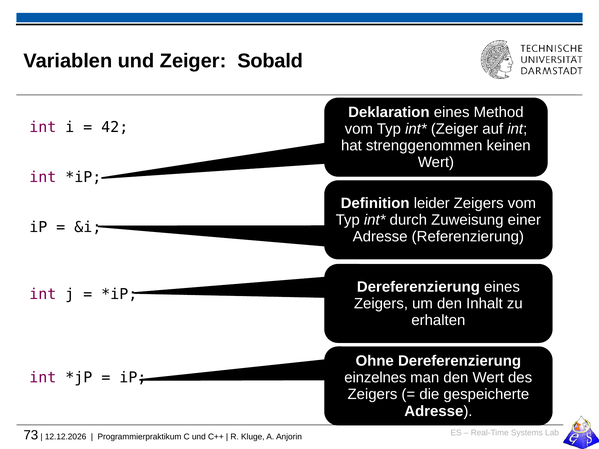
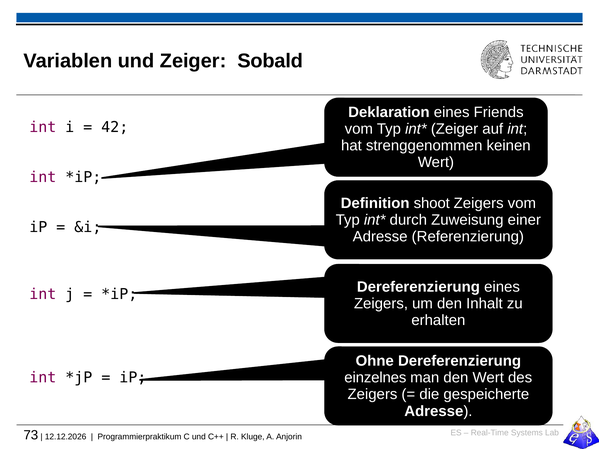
Method: Method -> Friends (499, 112)
leider: leider -> shoot (432, 203)
